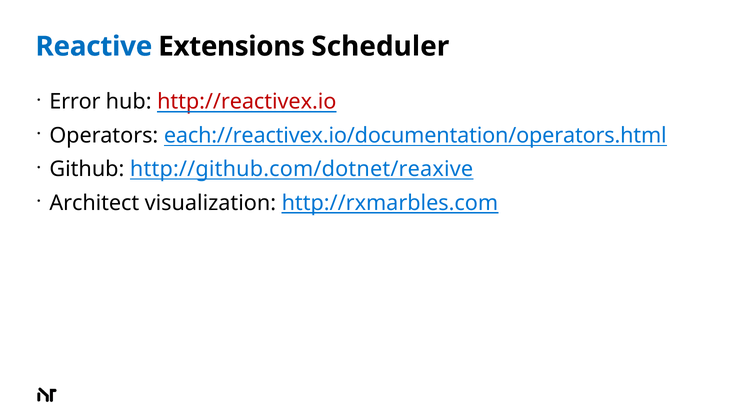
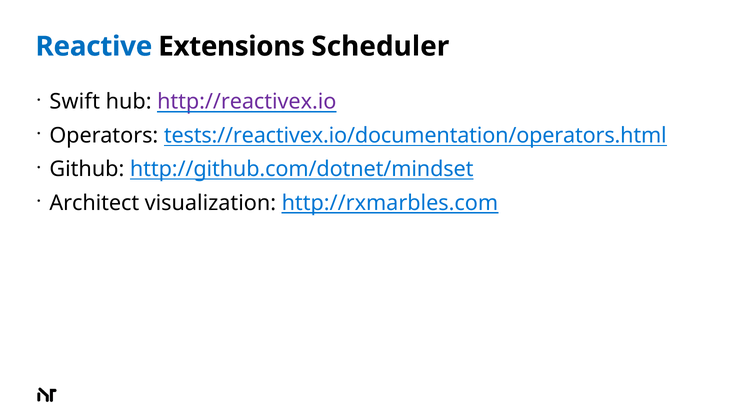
Error: Error -> Swift (75, 102)
http://reactivex.io colour: red -> purple (247, 102)
each://reactivex.io/documentation/operators.html: each://reactivex.io/documentation/operators.html -> tests://reactivex.io/documentation/operators.html (415, 136)
http://github.com/dotnet/reaxive: http://github.com/dotnet/reaxive -> http://github.com/dotnet/mindset (302, 169)
